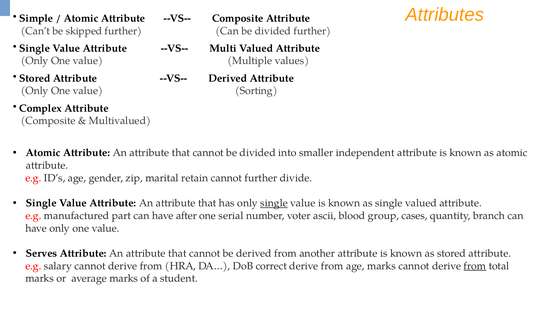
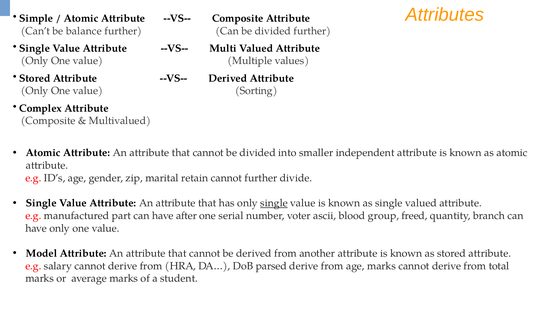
skipped: skipped -> balance (84, 31)
cases: cases -> freed (414, 216)
Serves: Serves -> Model (42, 253)
correct: correct -> parsed (271, 266)
from underline: present -> none (475, 266)
